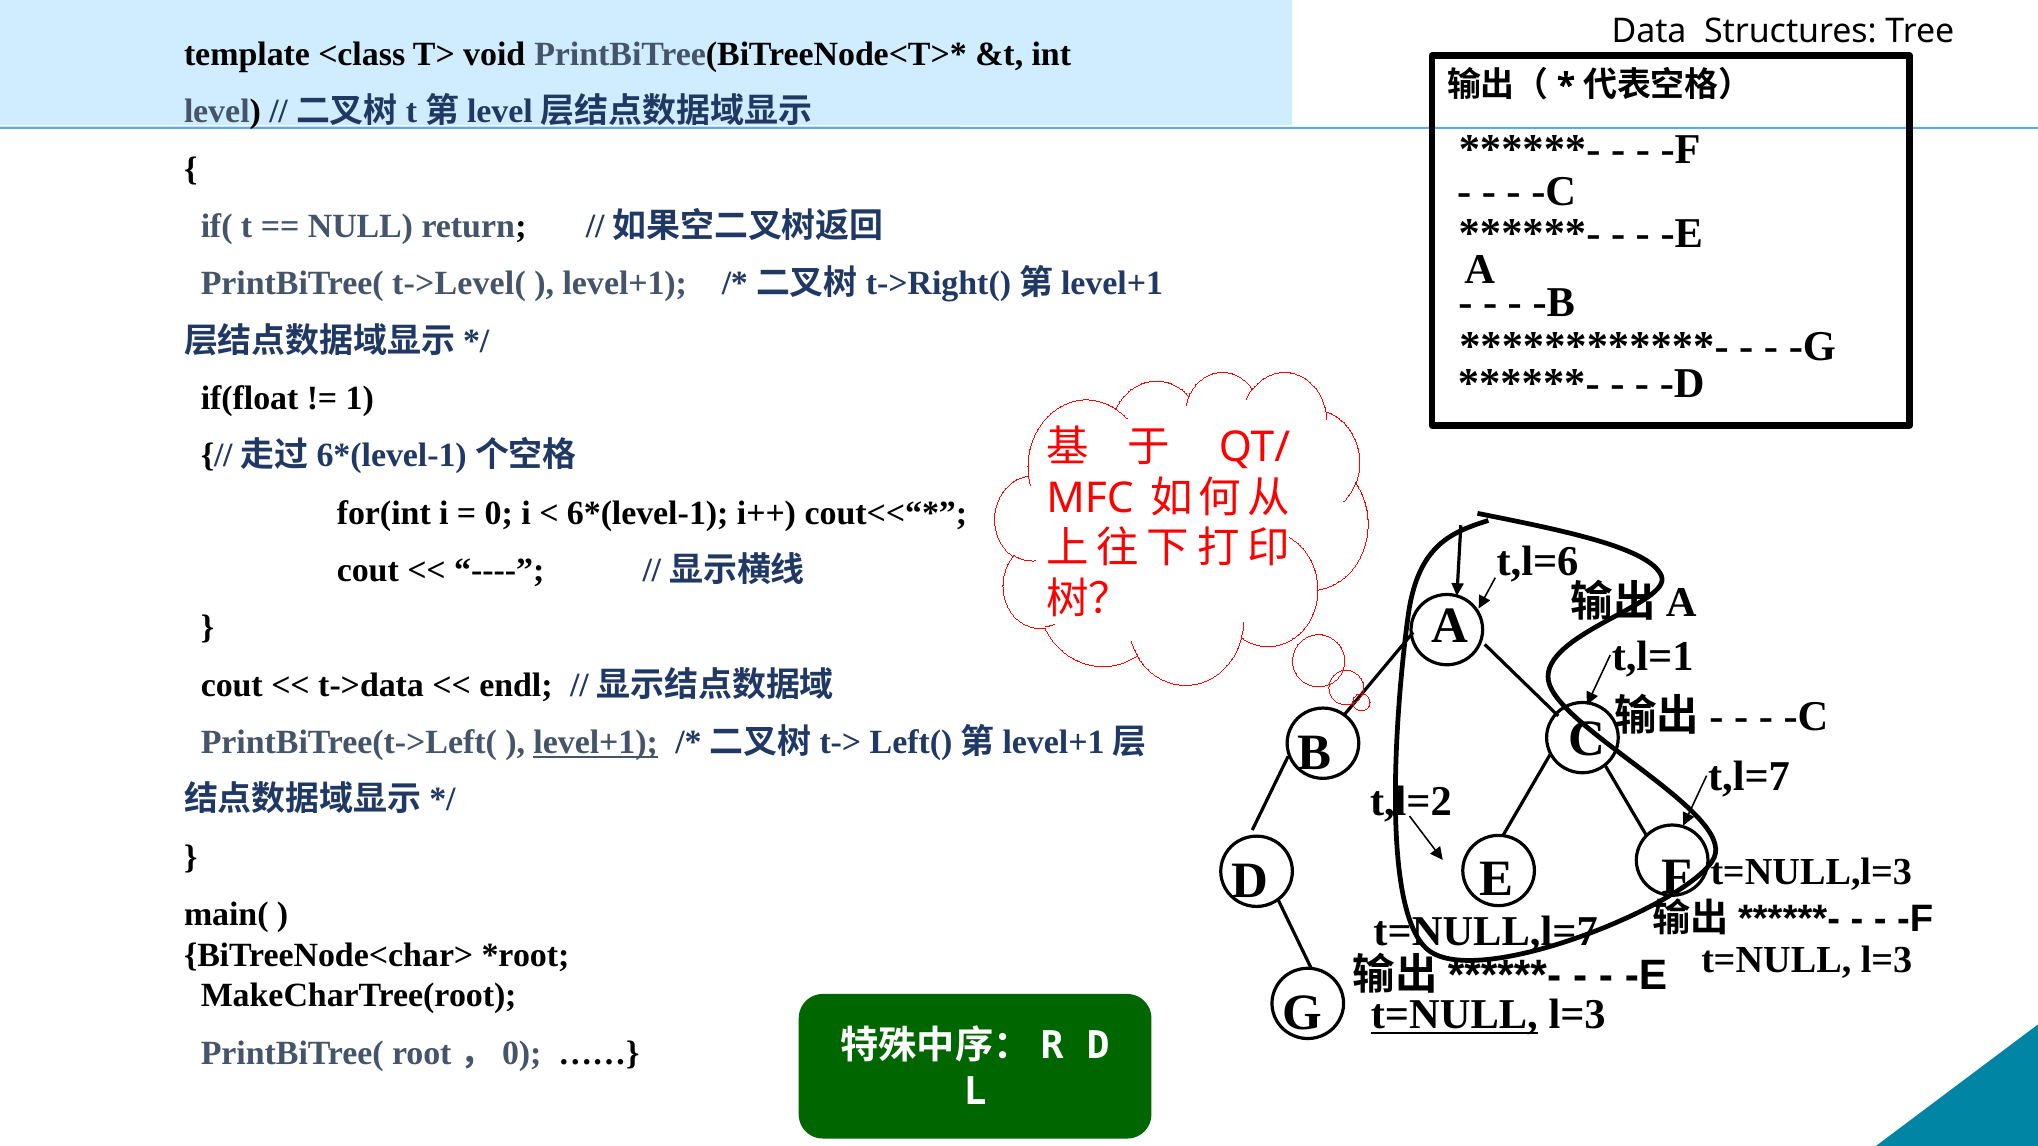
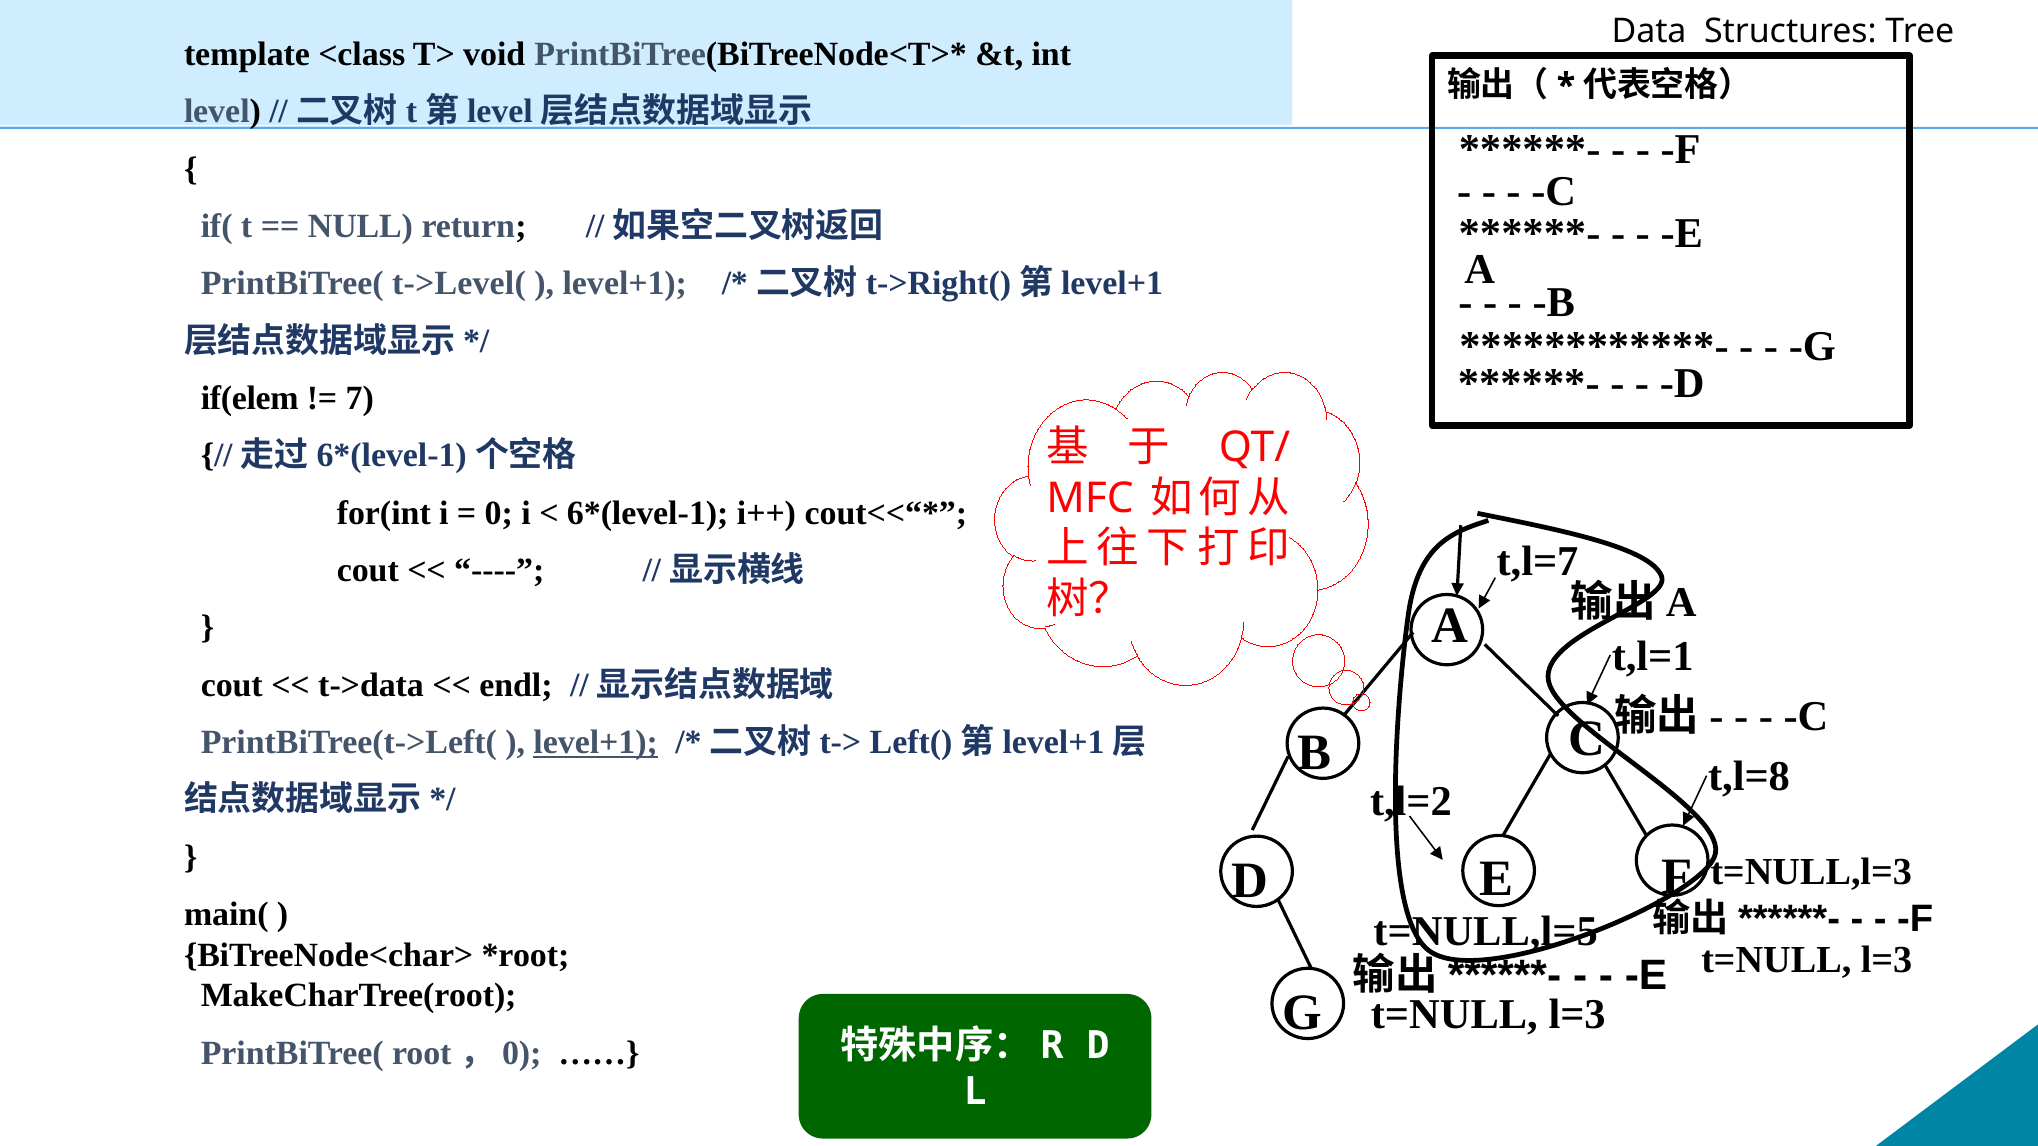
if(float: if(float -> if(elem (250, 398)
1: 1 -> 7 (360, 398)
t,l=6: t,l=6 -> t,l=7 (1538, 562)
t,l=7: t,l=7 -> t,l=8 (1749, 777)
t=NULL,l=7: t=NULL,l=7 -> t=NULL,l=5 (1486, 932)
t=NULL underline: present -> none (1454, 1015)
